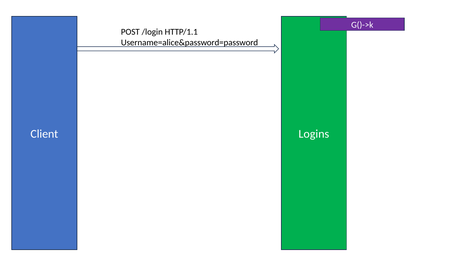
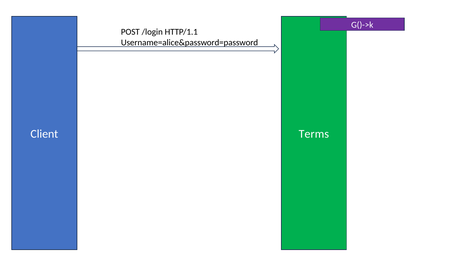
Logins: Logins -> Terms (314, 134)
